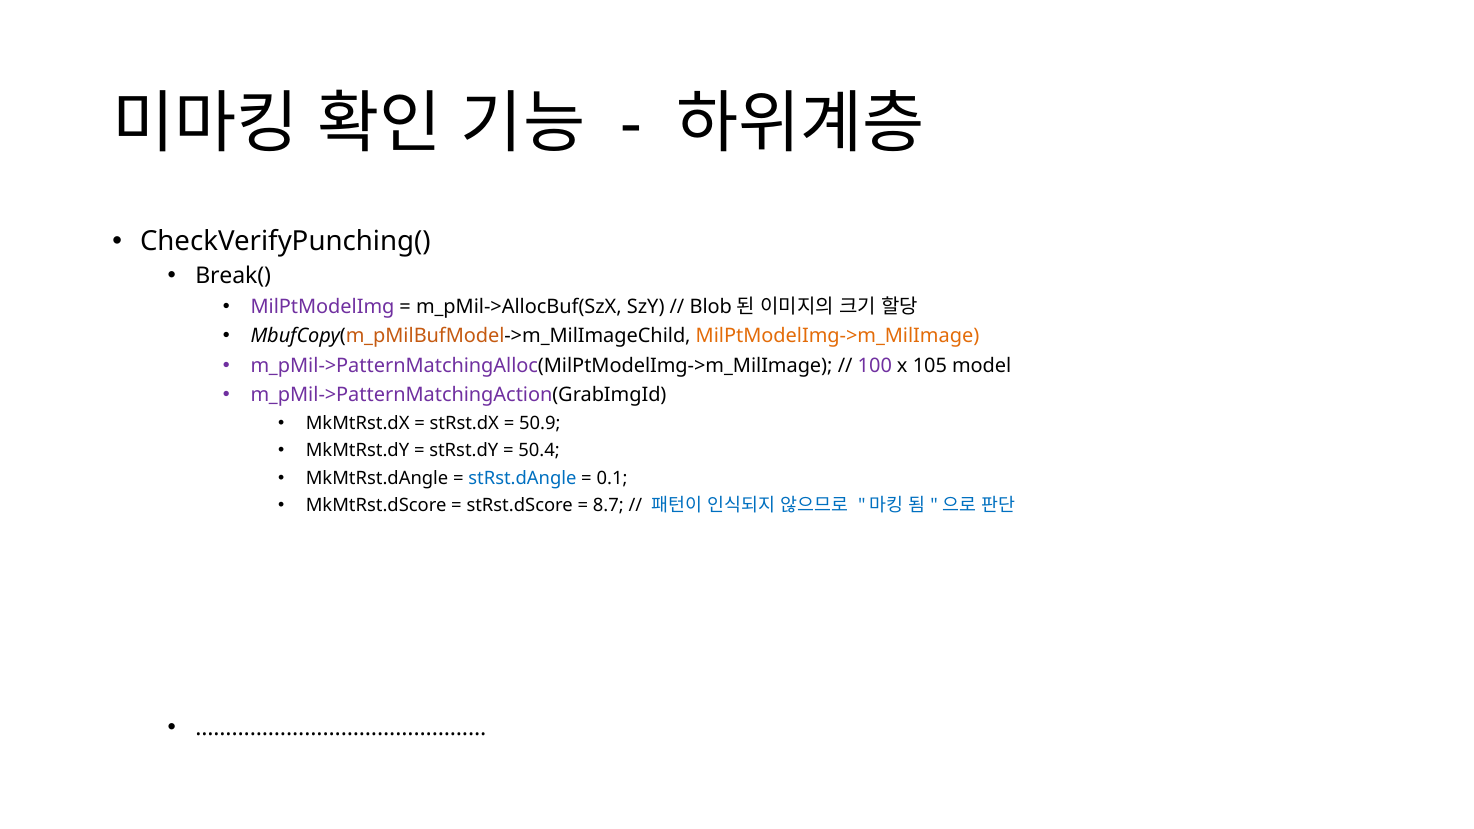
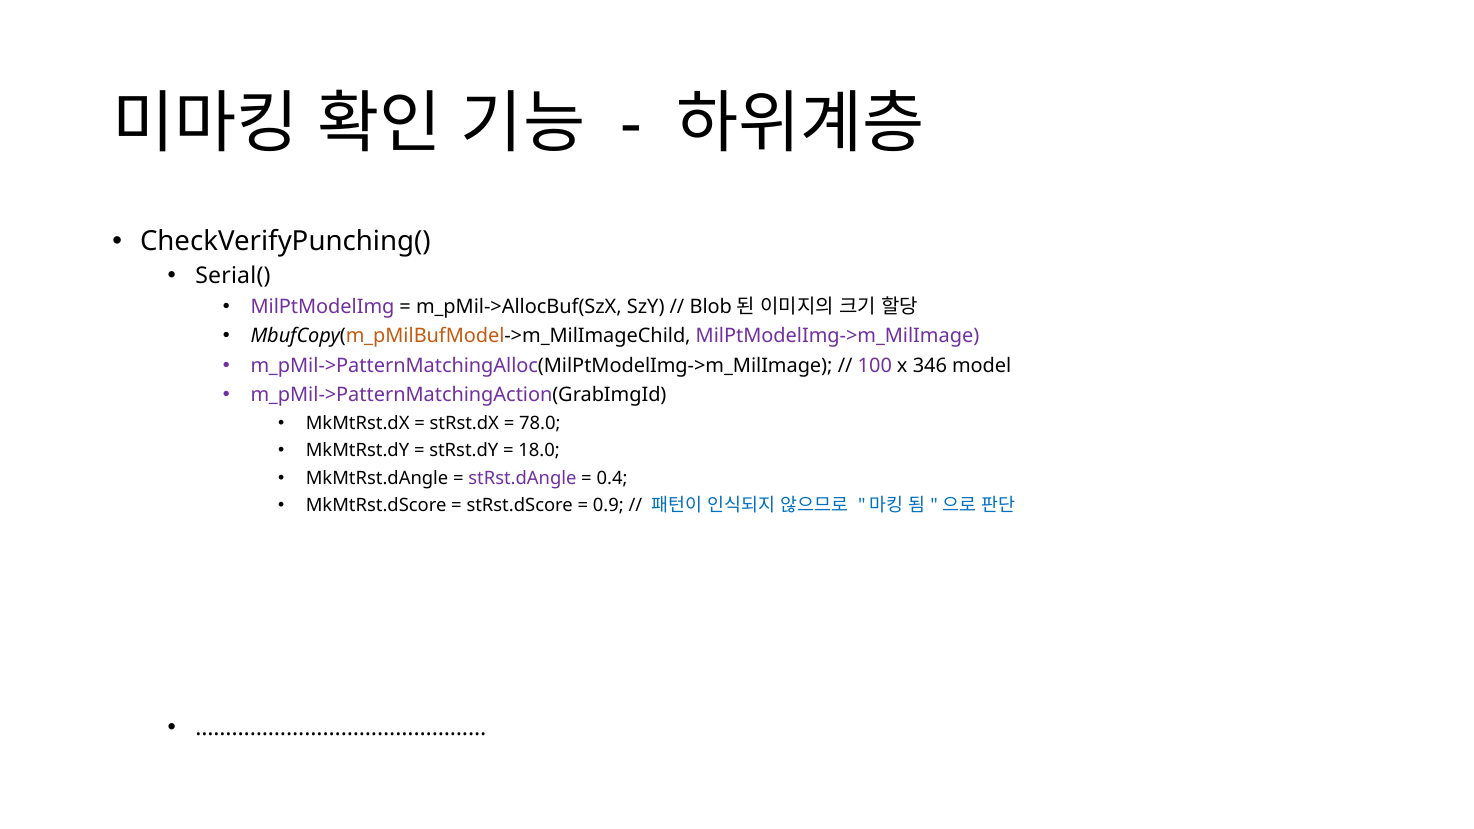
Break(: Break( -> Serial( (233, 276)
MilPtModelImg->m_MilImage colour: orange -> purple (837, 336)
105: 105 -> 346 (930, 365)
50.9: 50.9 -> 78.0 (540, 423)
50.4: 50.4 -> 18.0 (539, 451)
stRst.dAngle colour: blue -> purple (522, 478)
0.1: 0.1 -> 0.4 (612, 478)
8.7: 8.7 -> 0.9 (608, 506)
